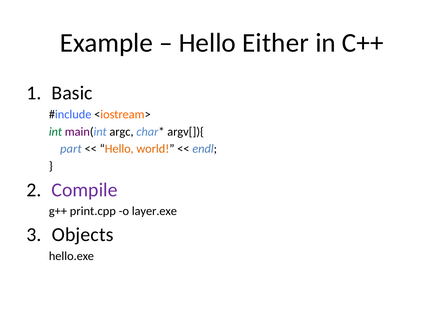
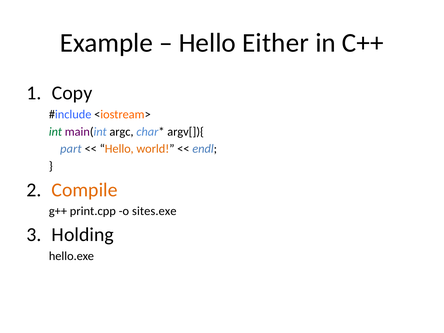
Basic: Basic -> Copy (72, 93)
Compile colour: purple -> orange (85, 190)
layer.exe: layer.exe -> sites.exe (154, 211)
Objects: Objects -> Holding (83, 235)
